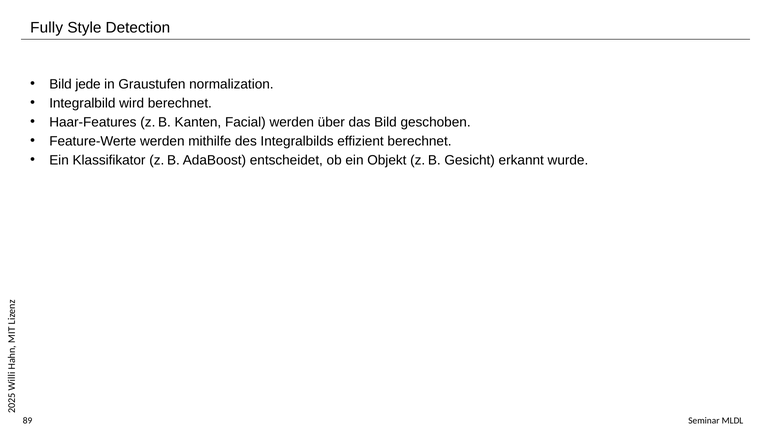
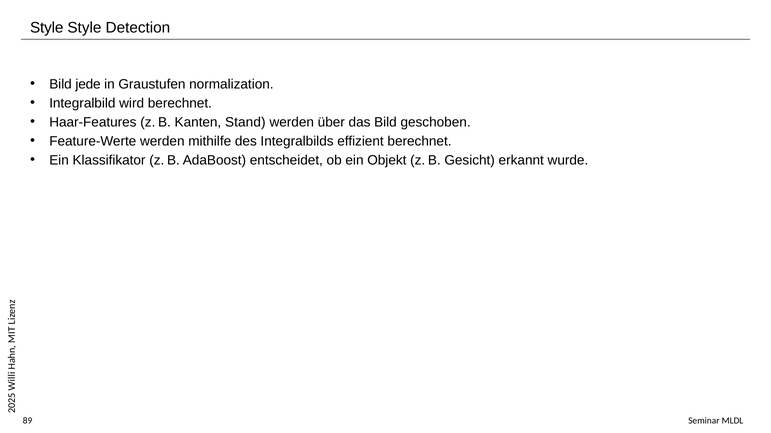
Fully: Fully -> Style (47, 28)
Facial: Facial -> Stand (245, 122)
